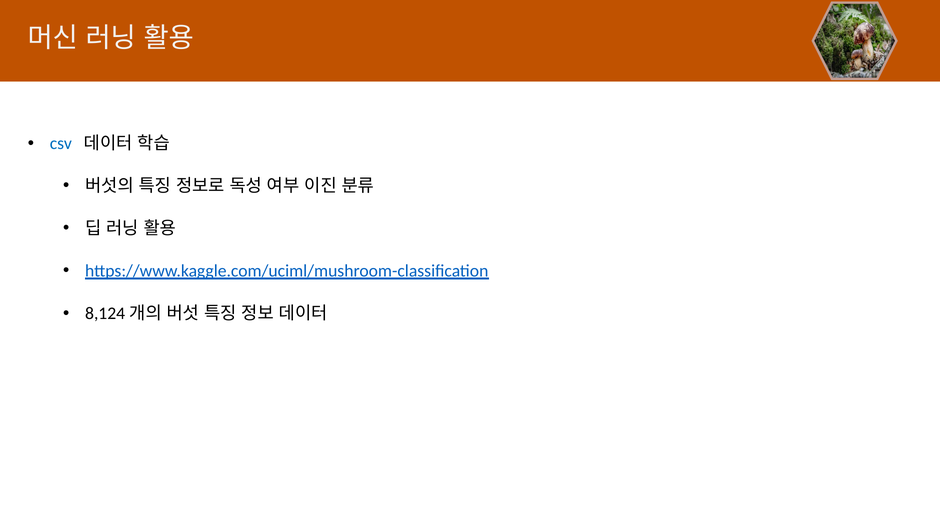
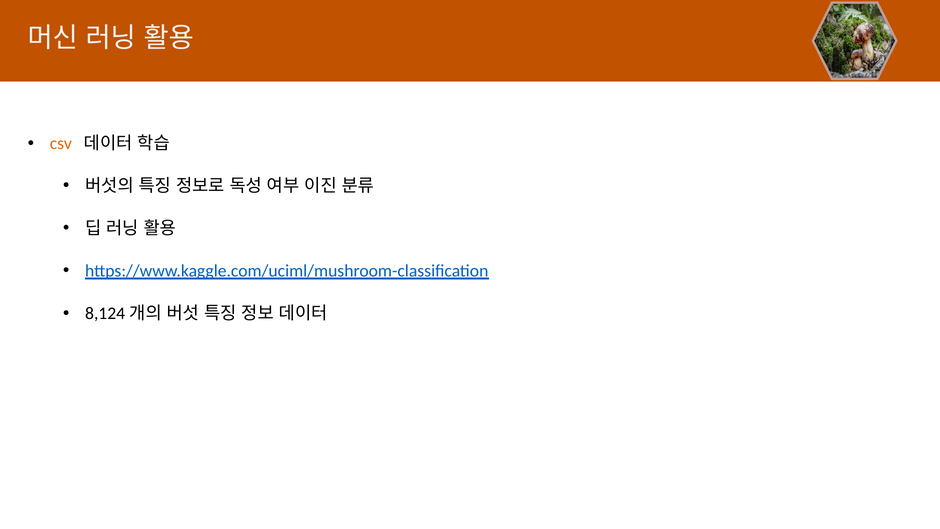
csv colour: blue -> orange (61, 144)
